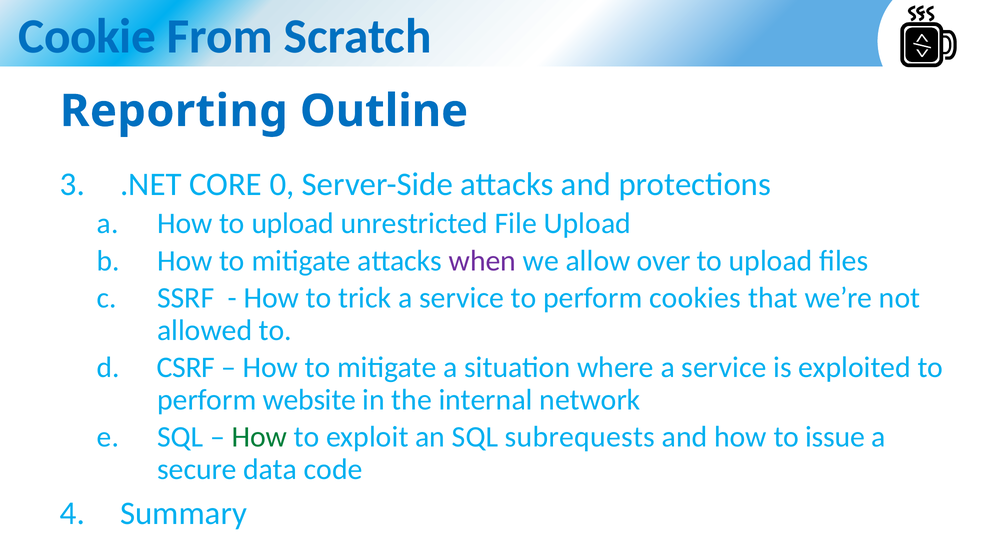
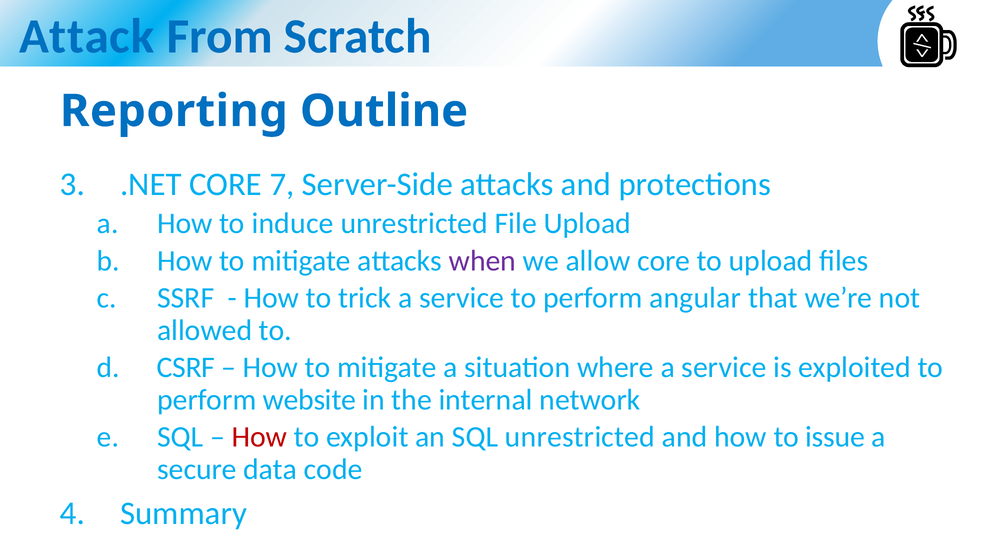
Cookie: Cookie -> Attack (87, 37)
0: 0 -> 7 (282, 184)
How to upload: upload -> induce (293, 223)
allow over: over -> core (664, 261)
cookies: cookies -> angular (695, 298)
How colour: green -> red (259, 437)
SQL subrequests: subrequests -> unrestricted (580, 437)
